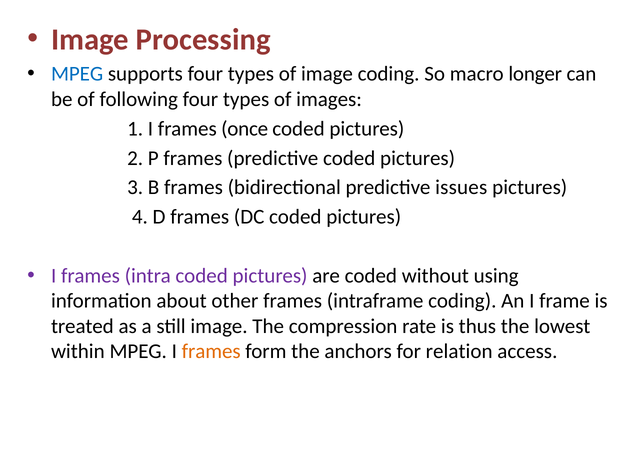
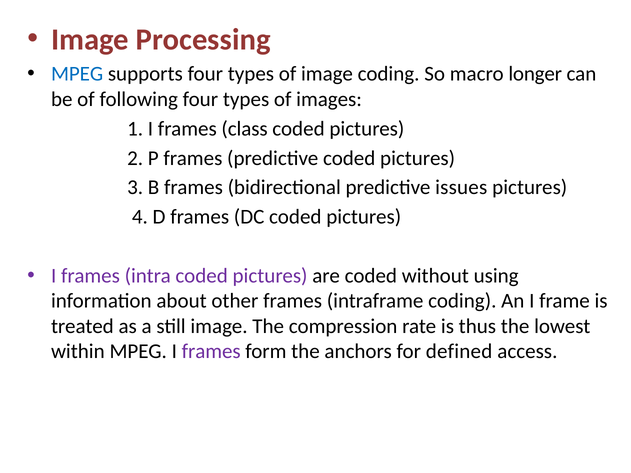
once: once -> class (245, 129)
frames colour: orange -> purple (211, 352)
relation: relation -> defined (459, 352)
